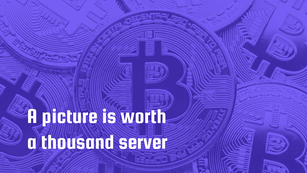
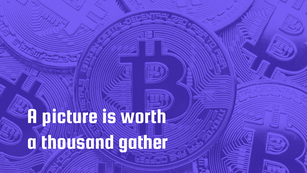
server: server -> gather (143, 142)
